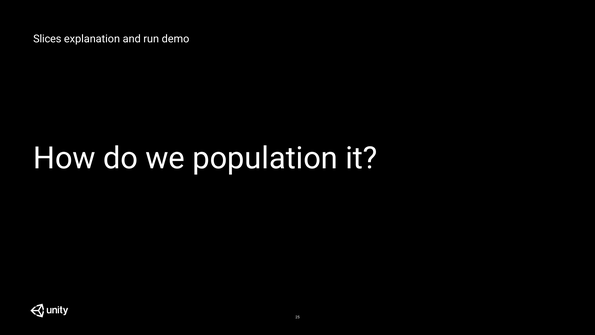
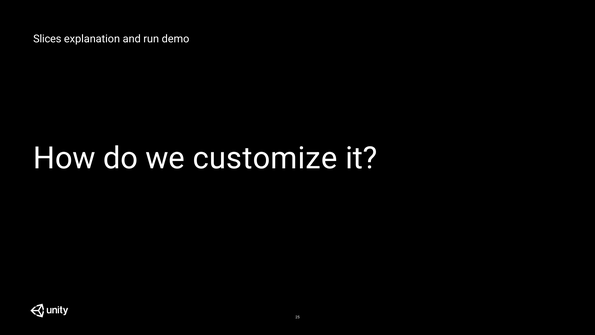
population: population -> customize (265, 158)
